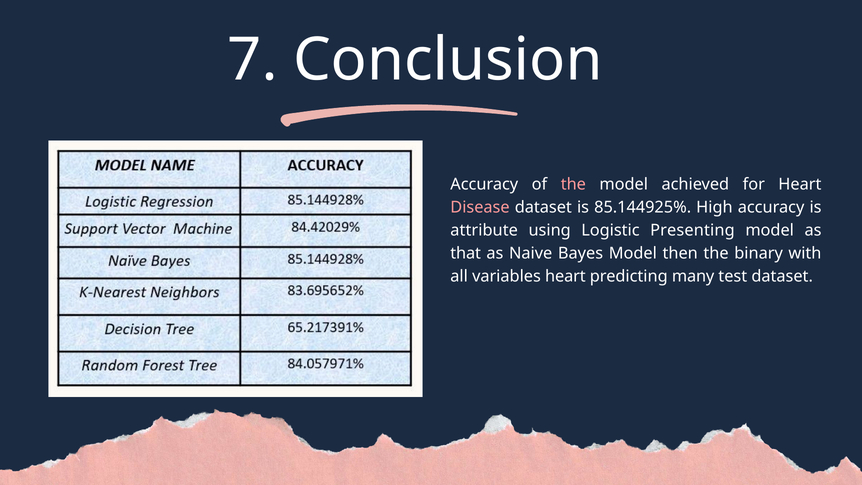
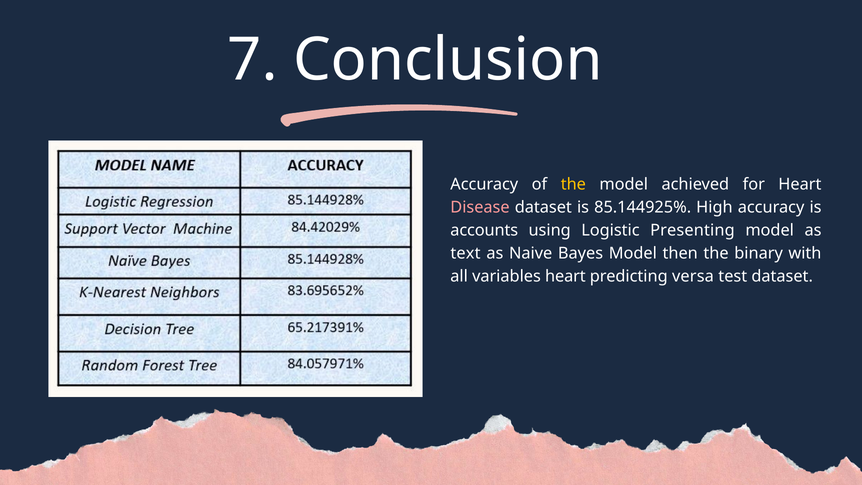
the colour: pink -> yellow (573, 185)
attribute: attribute -> accounts (484, 230)
that: that -> text (465, 253)
many: many -> versa (693, 276)
